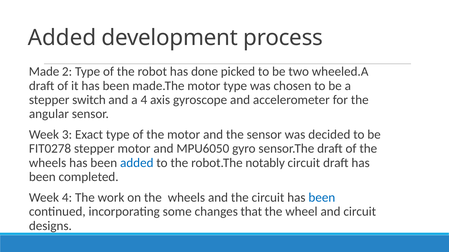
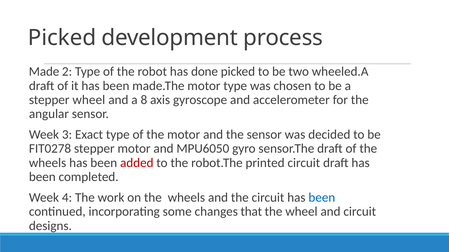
Added: Added -> Picked (62, 38)
stepper switch: switch -> wheel (89, 100)
a 4: 4 -> 8 (144, 100)
added colour: blue -> red (137, 163)
notably: notably -> printed (265, 163)
